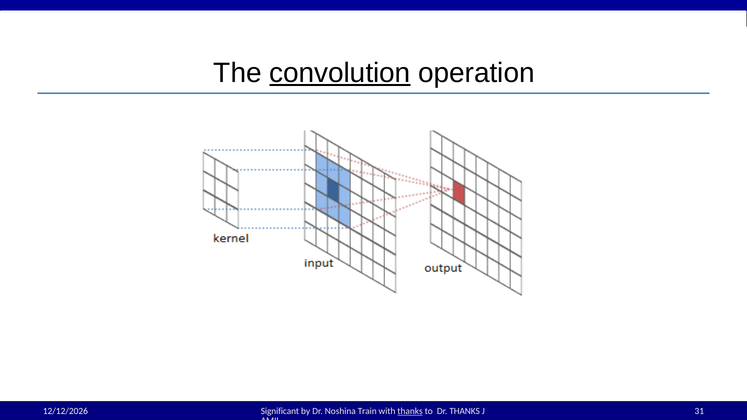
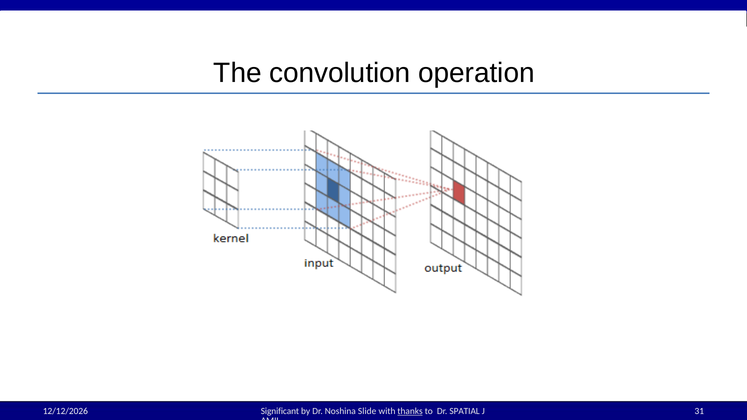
convolution underline: present -> none (340, 73)
Train: Train -> Slide (367, 411)
Dr THANKS: THANKS -> SPATIAL (465, 411)
